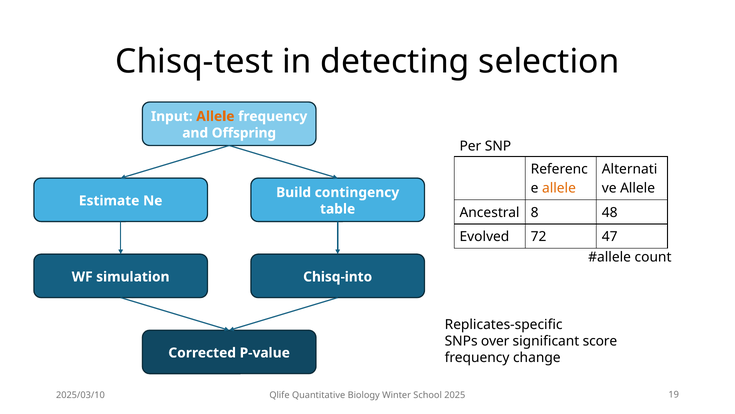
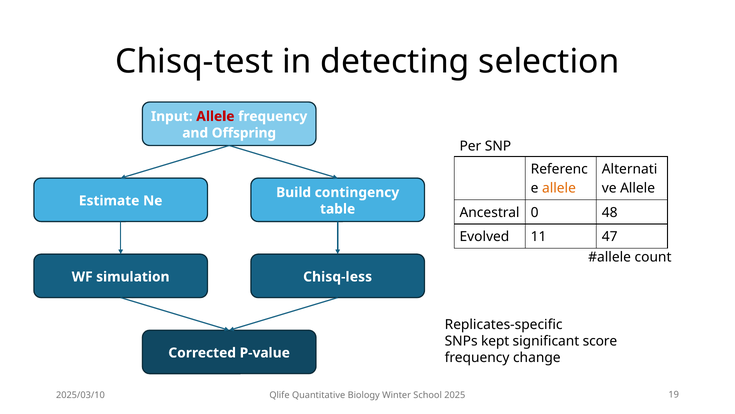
Allele colour: orange -> red (215, 116)
8: 8 -> 0 (535, 212)
72: 72 -> 11 (539, 237)
Chisq-into: Chisq-into -> Chisq-less (338, 276)
over: over -> kept (495, 341)
